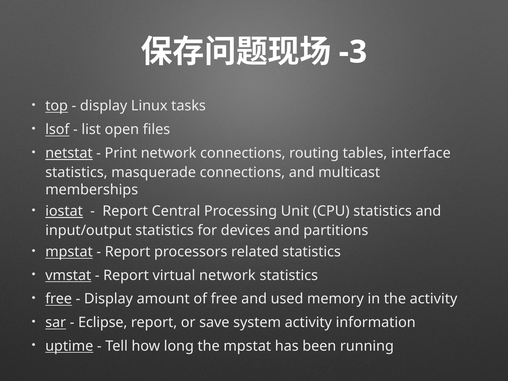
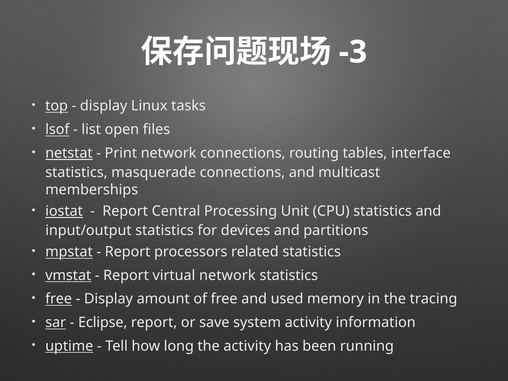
the activity: activity -> tracing (434, 299)
the mpstat: mpstat -> activity (247, 346)
